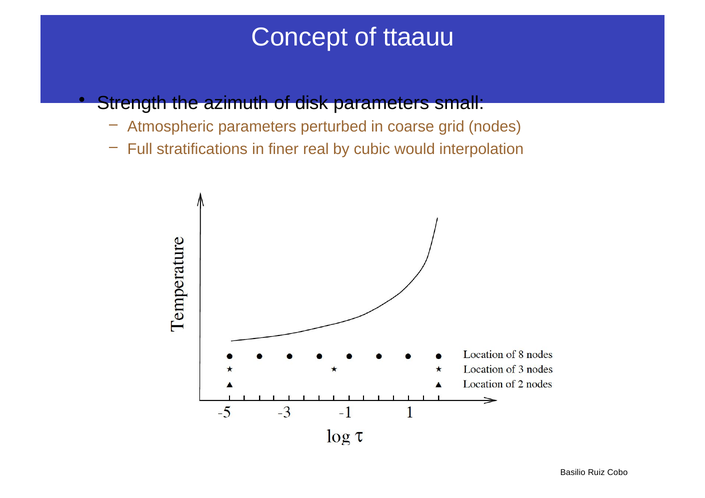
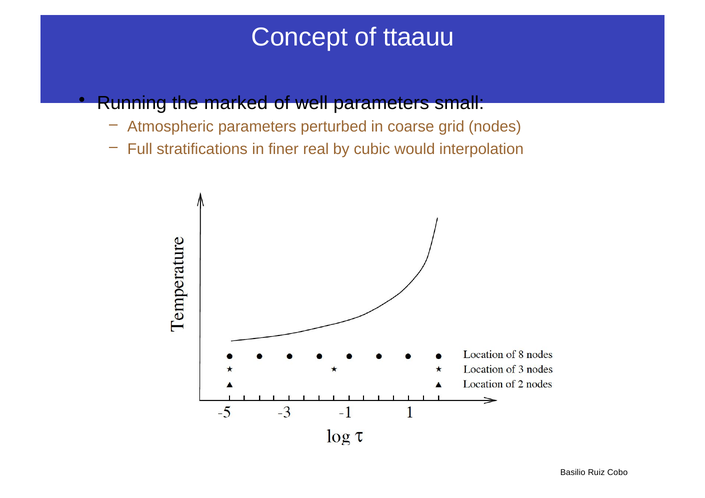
Strength: Strength -> Running (132, 103)
azimuth: azimuth -> marked (236, 103)
disk: disk -> well (311, 103)
